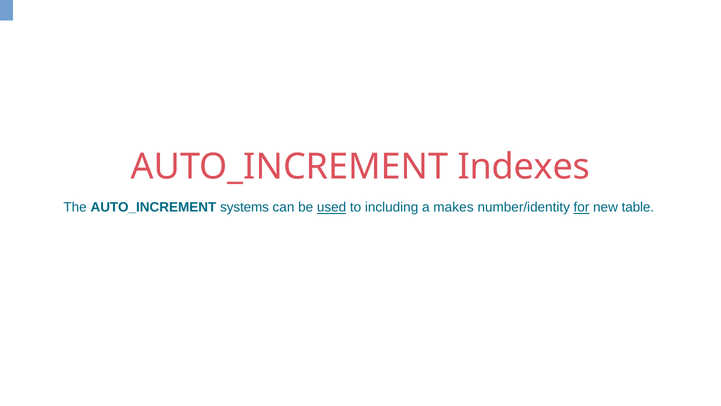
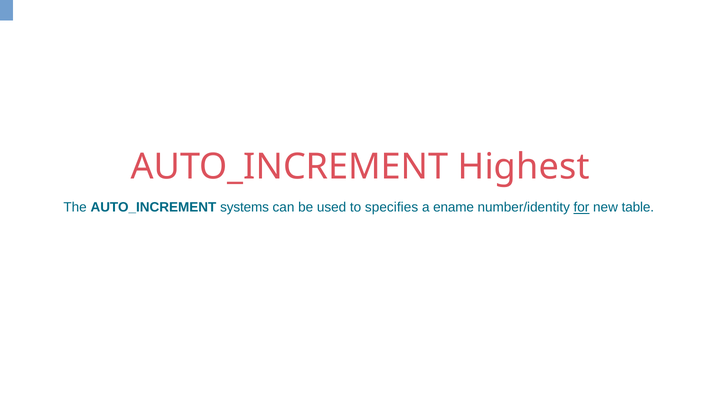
Indexes: Indexes -> Highest (524, 166)
used underline: present -> none (332, 207)
including: including -> specifies (392, 207)
makes: makes -> ename (454, 207)
